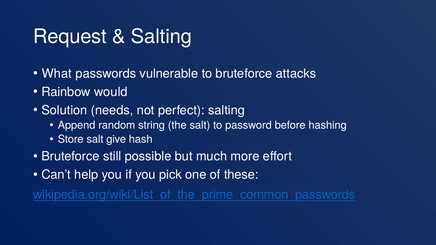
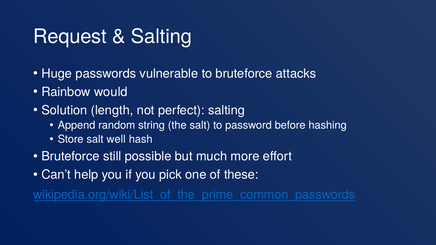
What: What -> Huge (57, 74)
needs: needs -> length (112, 110)
give: give -> well (116, 139)
